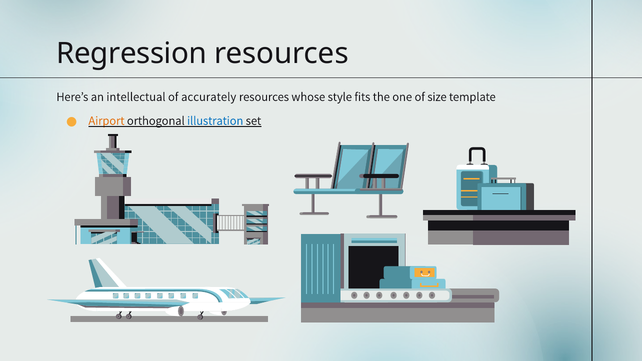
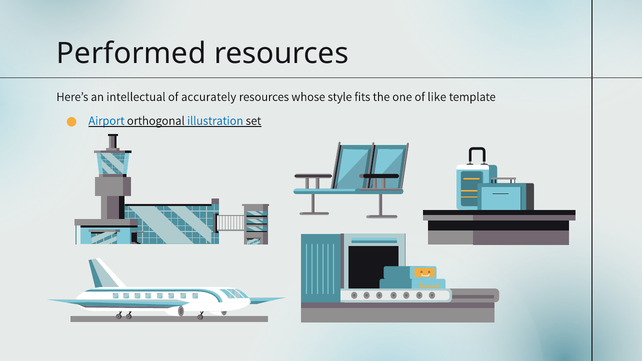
Regression: Regression -> Performed (131, 53)
size: size -> like (437, 97)
Airport colour: orange -> blue (106, 121)
